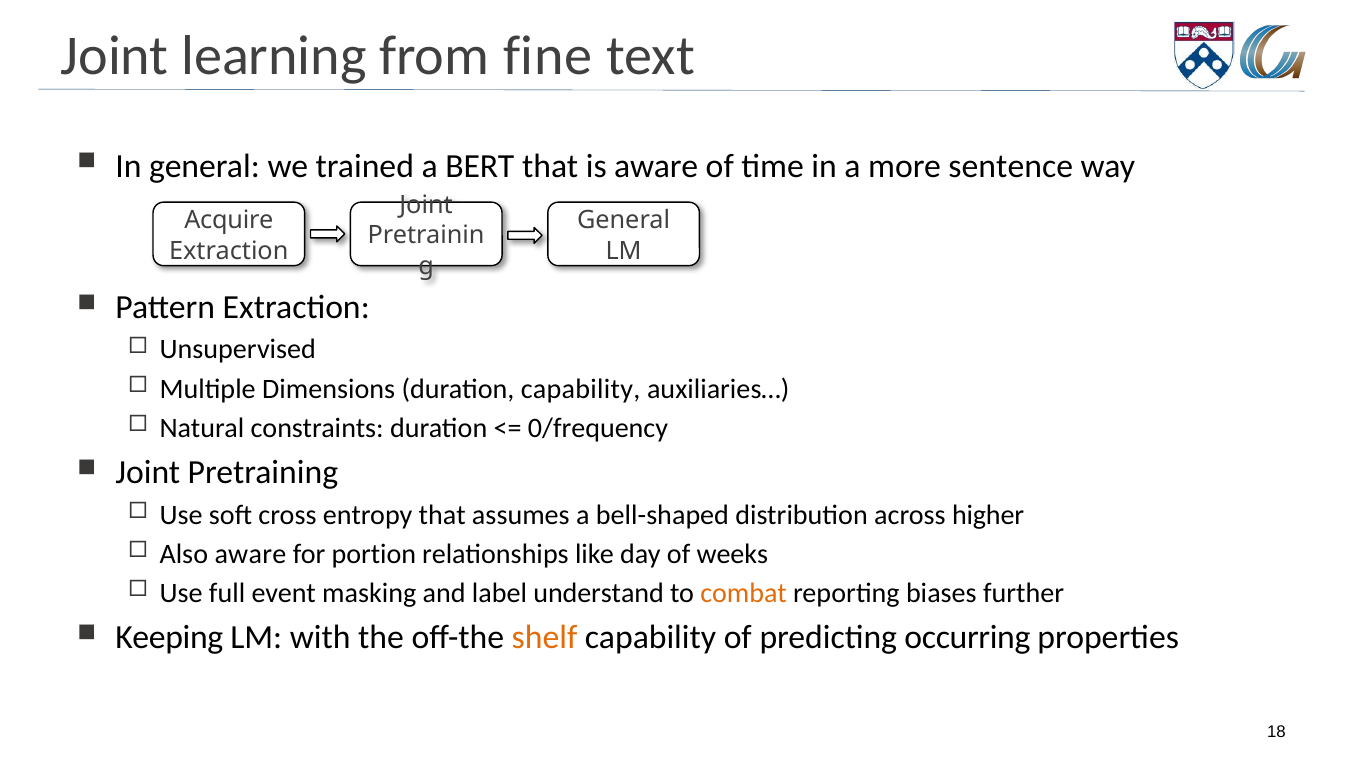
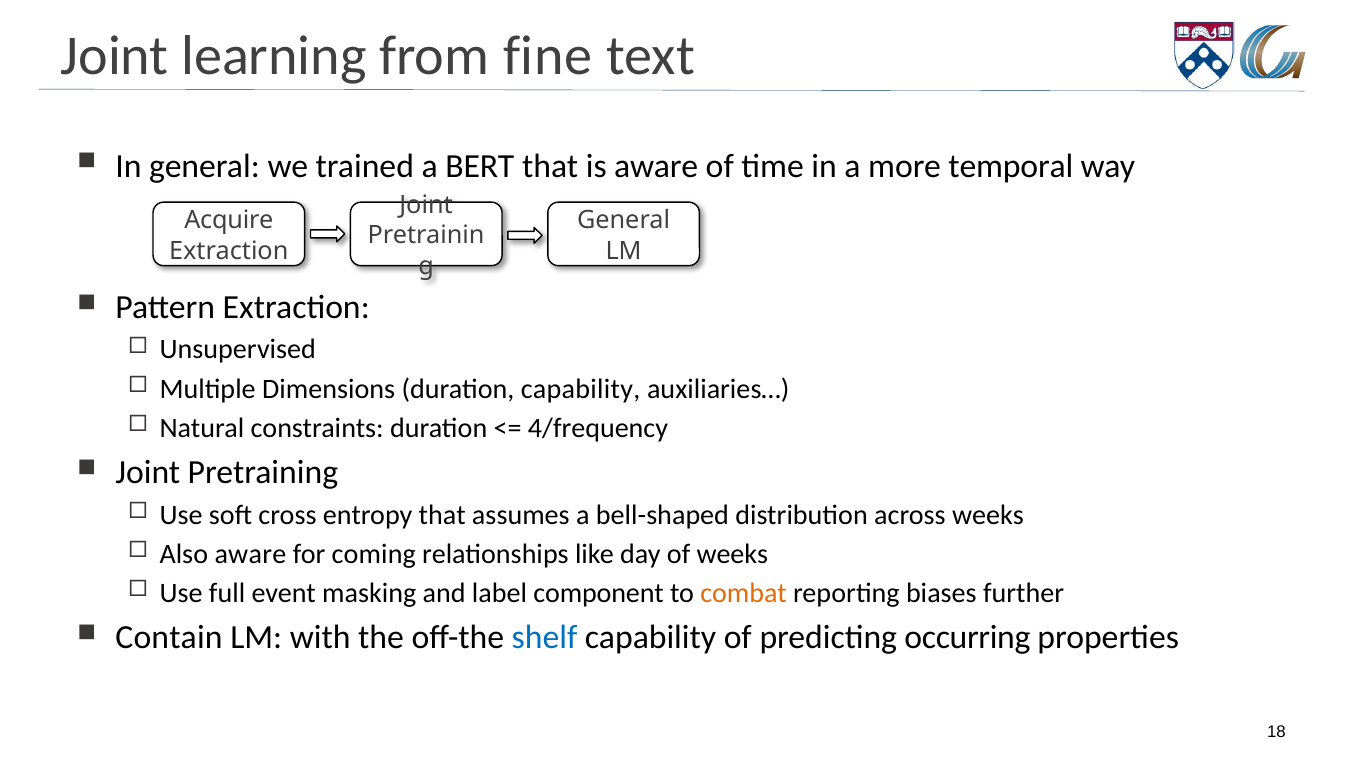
sentence: sentence -> temporal (1011, 166)
0/frequency: 0/frequency -> 4/frequency (598, 428)
across higher: higher -> weeks (988, 515)
portion: portion -> coming (374, 554)
understand: understand -> component (599, 594)
Keeping: Keeping -> Contain (169, 638)
shelf colour: orange -> blue (545, 638)
